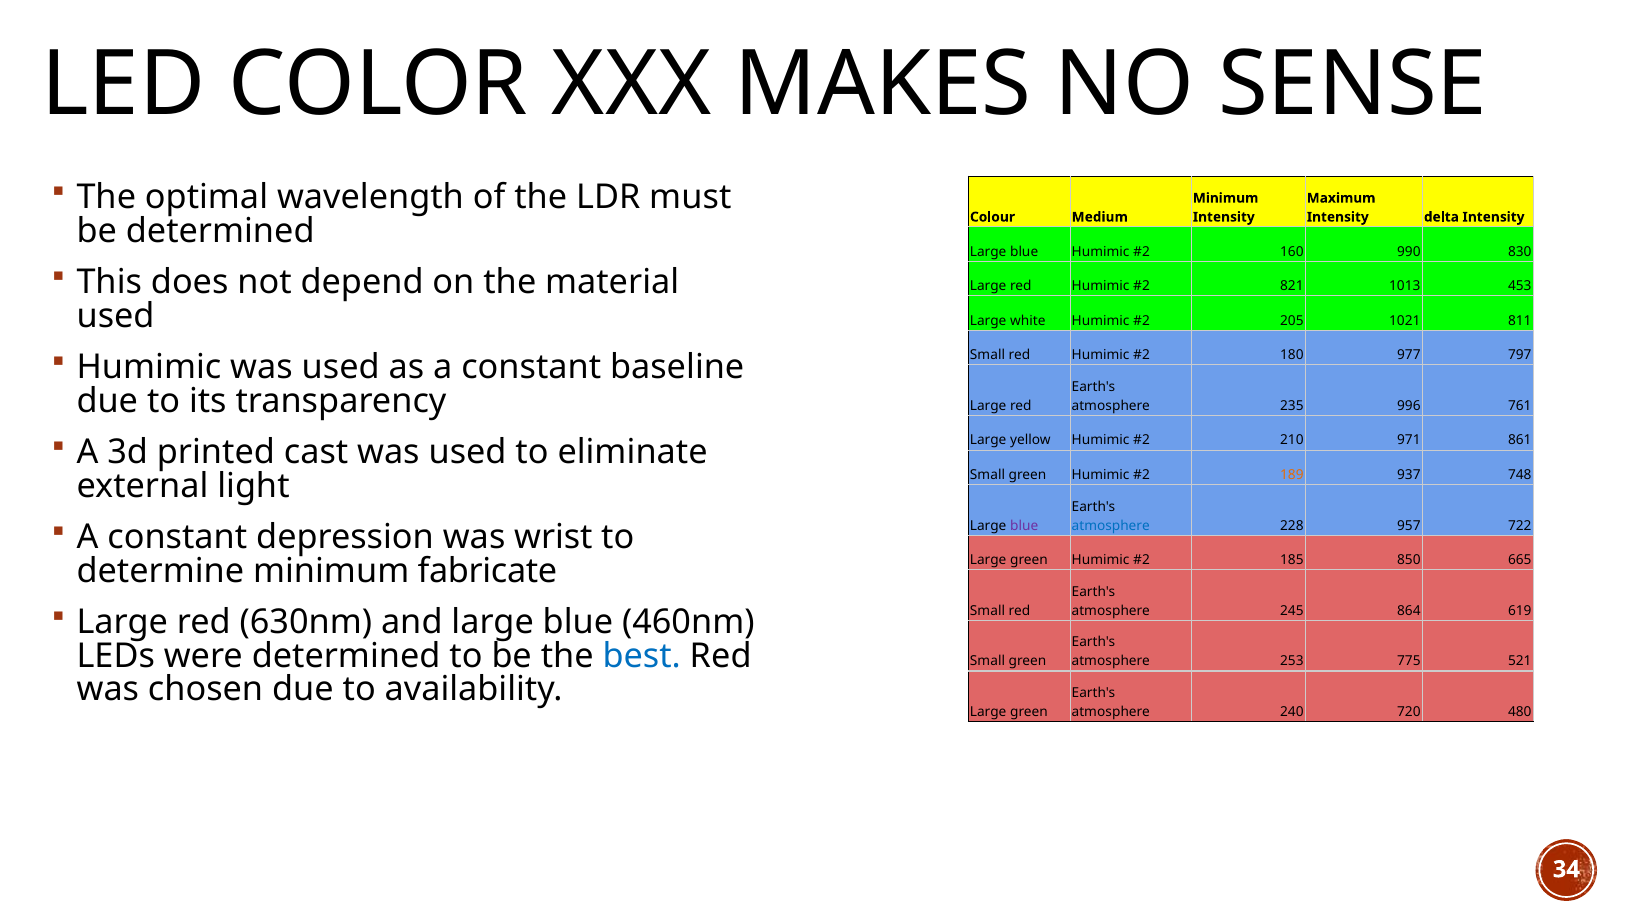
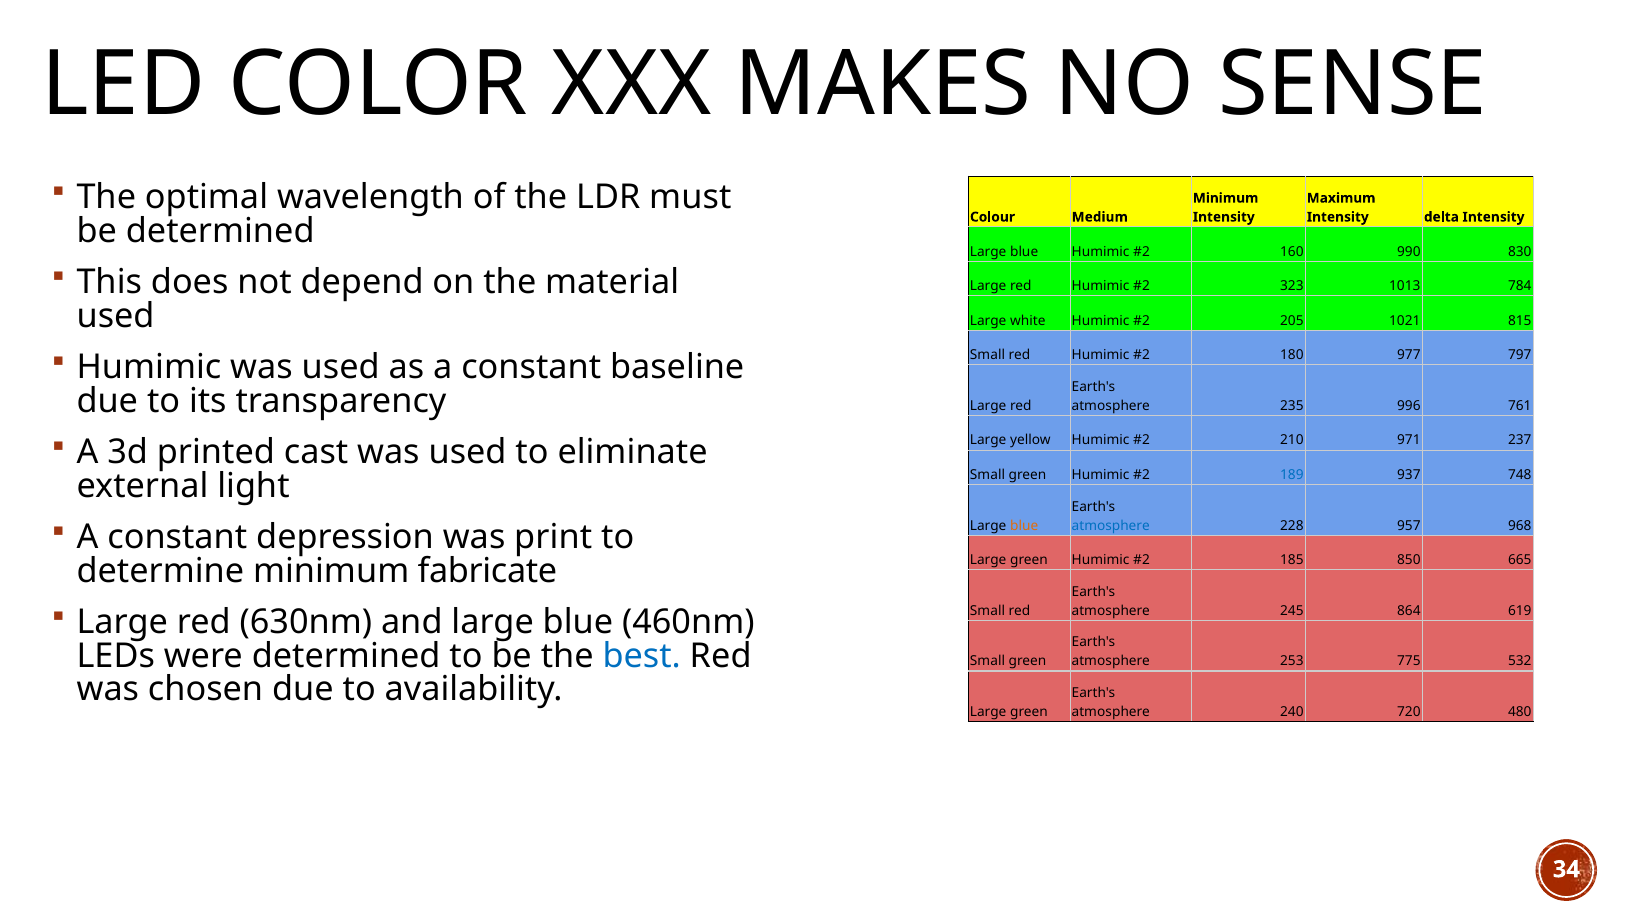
821: 821 -> 323 (1292, 286)
453: 453 -> 784 (1520, 286)
811: 811 -> 815 (1520, 320)
861: 861 -> 237 (1520, 440)
189 colour: orange -> blue (1292, 475)
blue colour: purple -> orange (1024, 525)
722: 722 -> 968 (1520, 525)
wrist: wrist -> print (553, 537)
521: 521 -> 532 (1520, 661)
